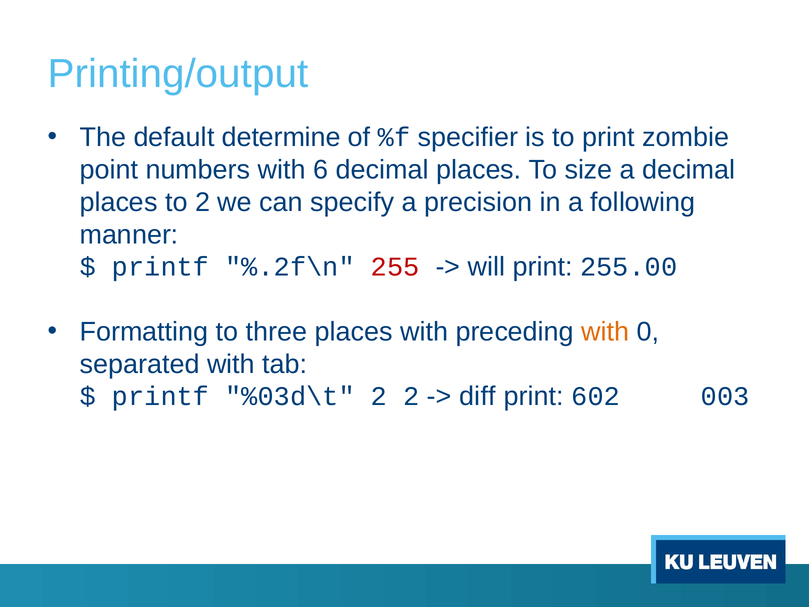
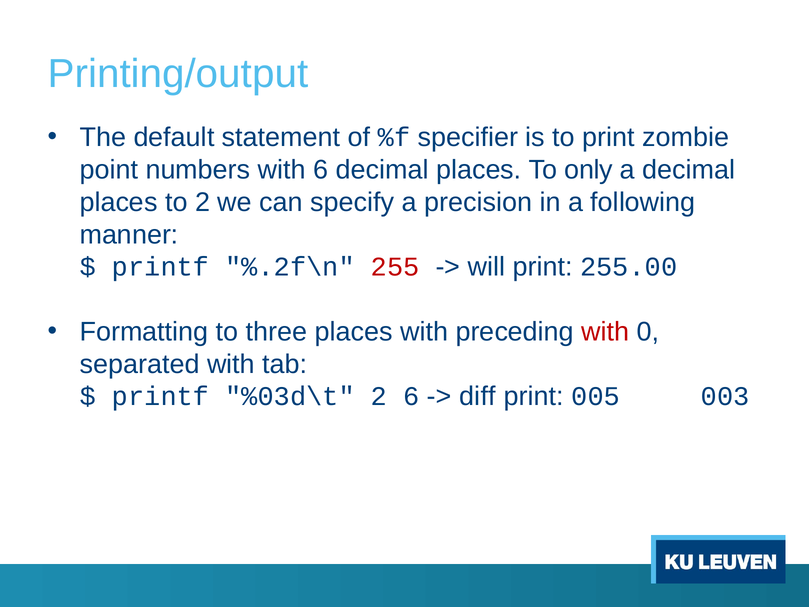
determine: determine -> statement (281, 138)
size: size -> only (589, 170)
with colour: orange -> red (605, 332)
2 2: 2 -> 6 (411, 396)
602: 602 -> 005 (596, 396)
